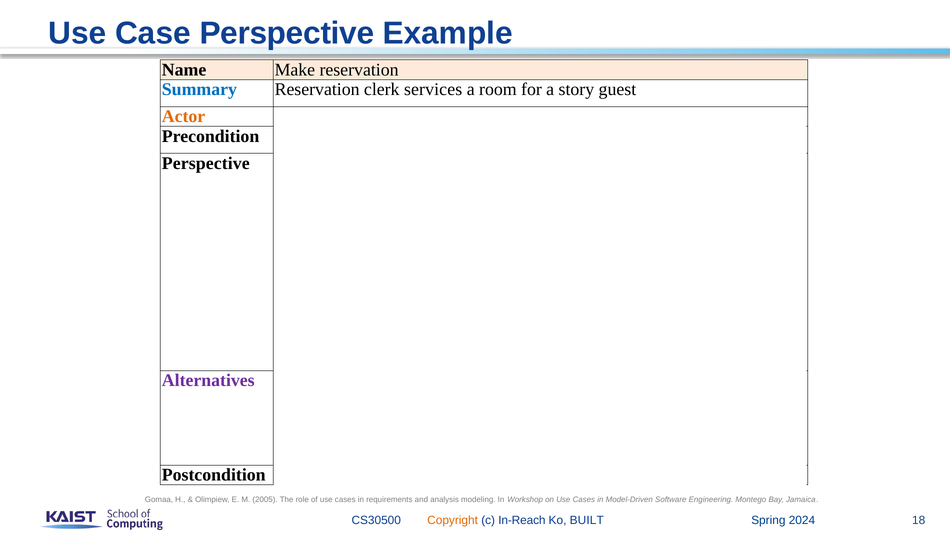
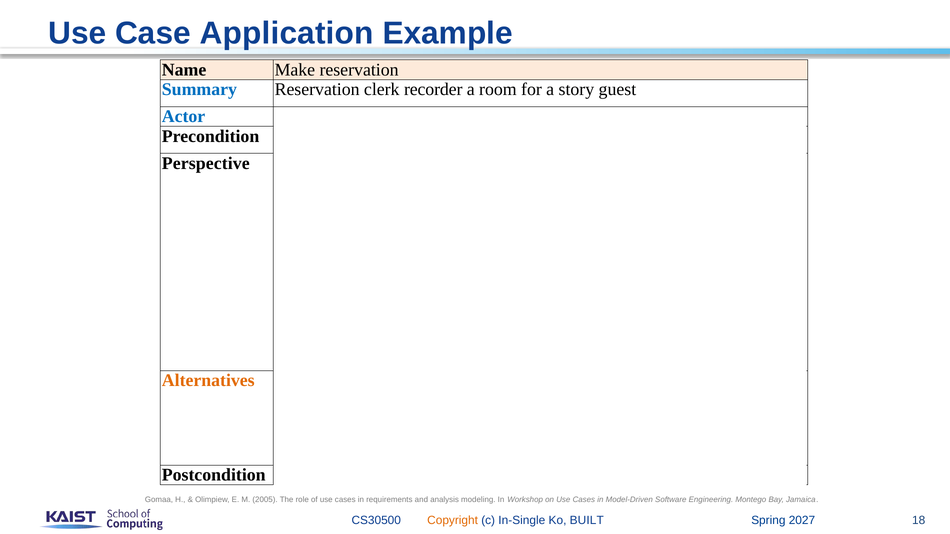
Case Perspective: Perspective -> Application (287, 33)
services: services -> recorder (433, 90)
Actor colour: orange -> blue (184, 117)
Alternatives colour: purple -> orange (208, 381)
2024: 2024 -> 2027 (802, 521)
In-Reach: In-Reach -> In-Single (522, 521)
